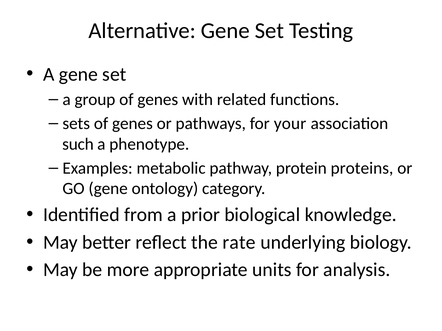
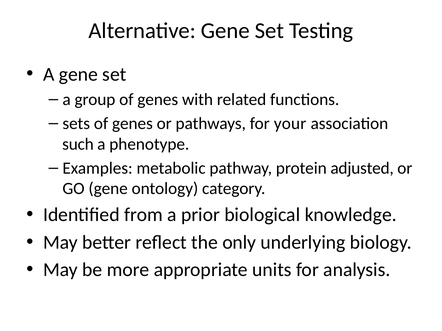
proteins: proteins -> adjusted (362, 168)
rate: rate -> only (239, 243)
